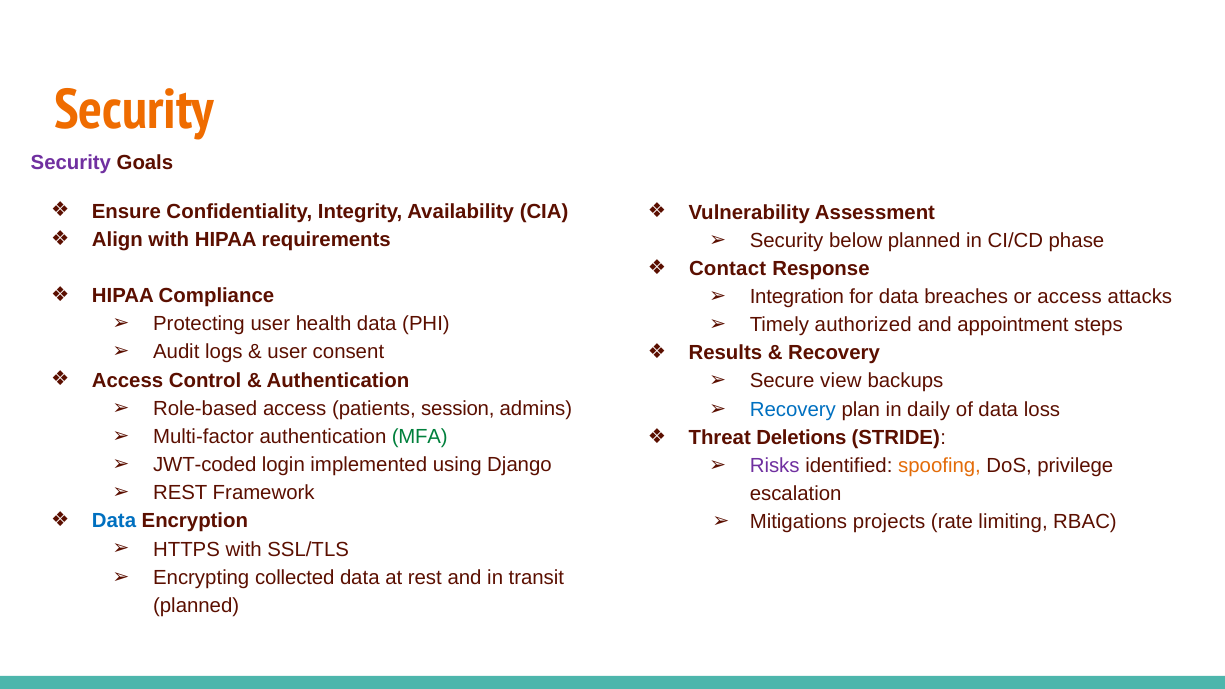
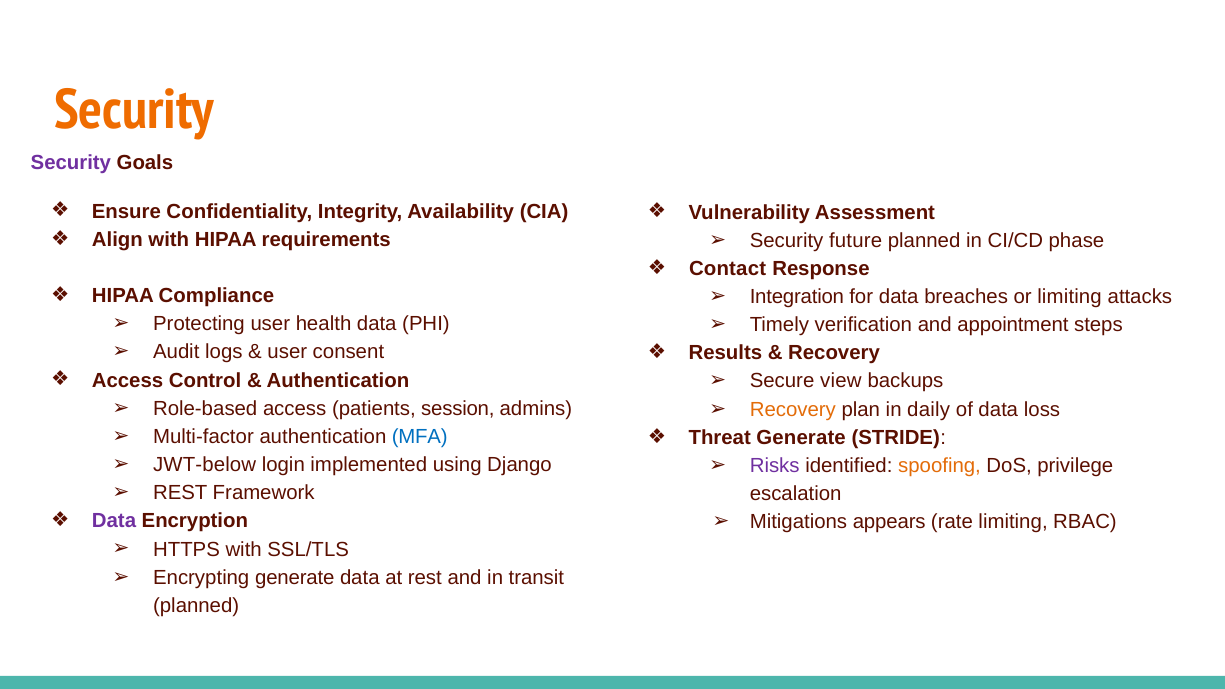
below: below -> future (856, 240)
or access: access -> limiting (1070, 297)
authorized: authorized -> verification (863, 325)
Recovery colour: blue -> orange (793, 409)
MFA colour: green -> blue (420, 437)
Threat Deletions: Deletions -> Generate (801, 438)
JWT-coded: JWT-coded -> JWT-below (205, 465)
Data colour: blue -> purple (114, 521)
projects: projects -> appears (889, 522)
Encrypting collected: collected -> generate (295, 578)
